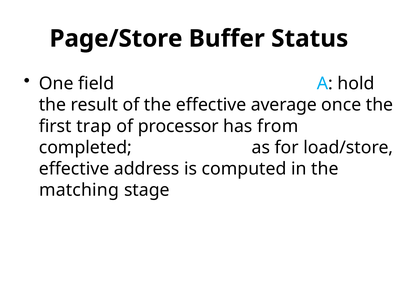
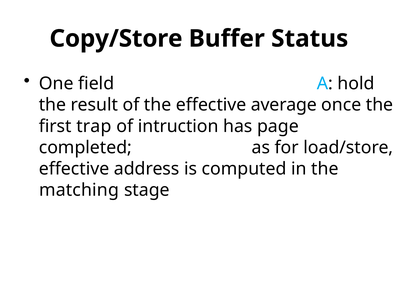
Page/Store: Page/Store -> Copy/Store (116, 39)
processor: processor -> intruction (178, 126)
from: from -> page (278, 126)
